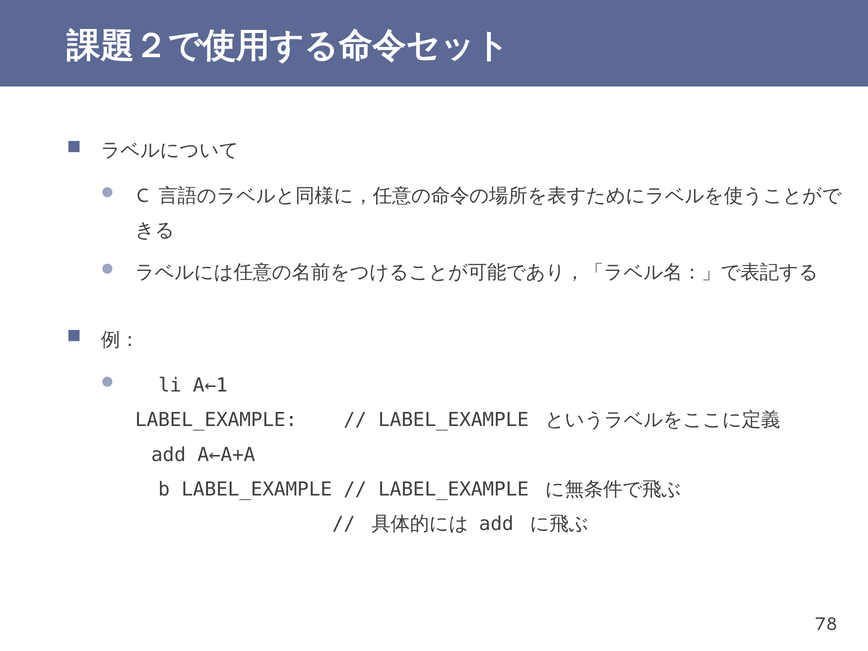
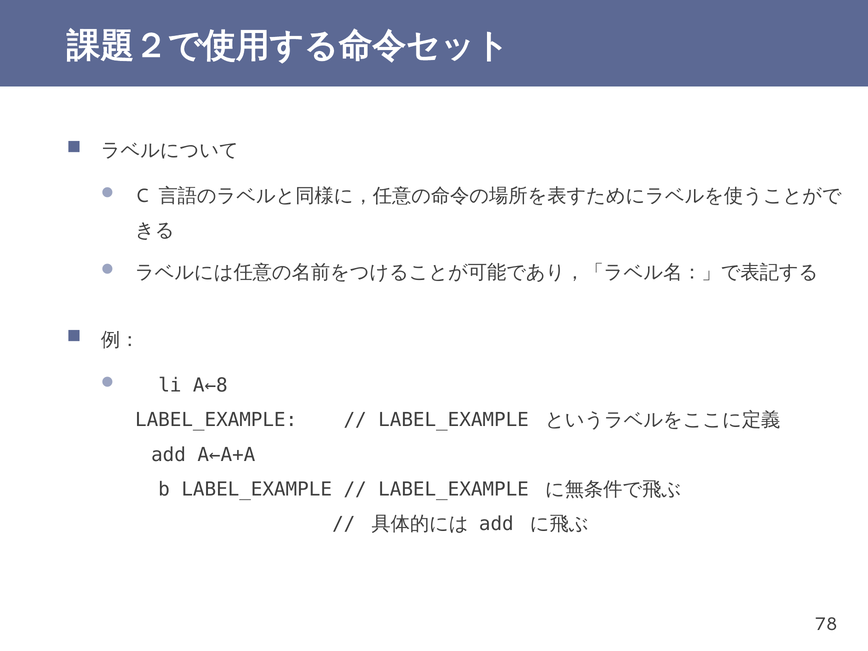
A←1: A←1 -> A←8 (210, 385)
